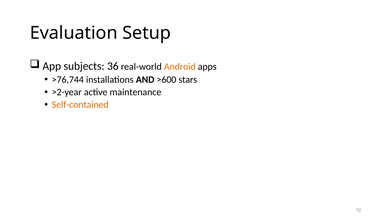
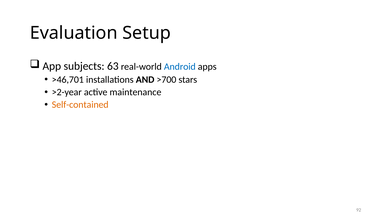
36: 36 -> 63 (113, 66)
Android colour: orange -> blue (180, 67)
>76,744: >76,744 -> >46,701 (68, 80)
>600: >600 -> >700 (166, 80)
